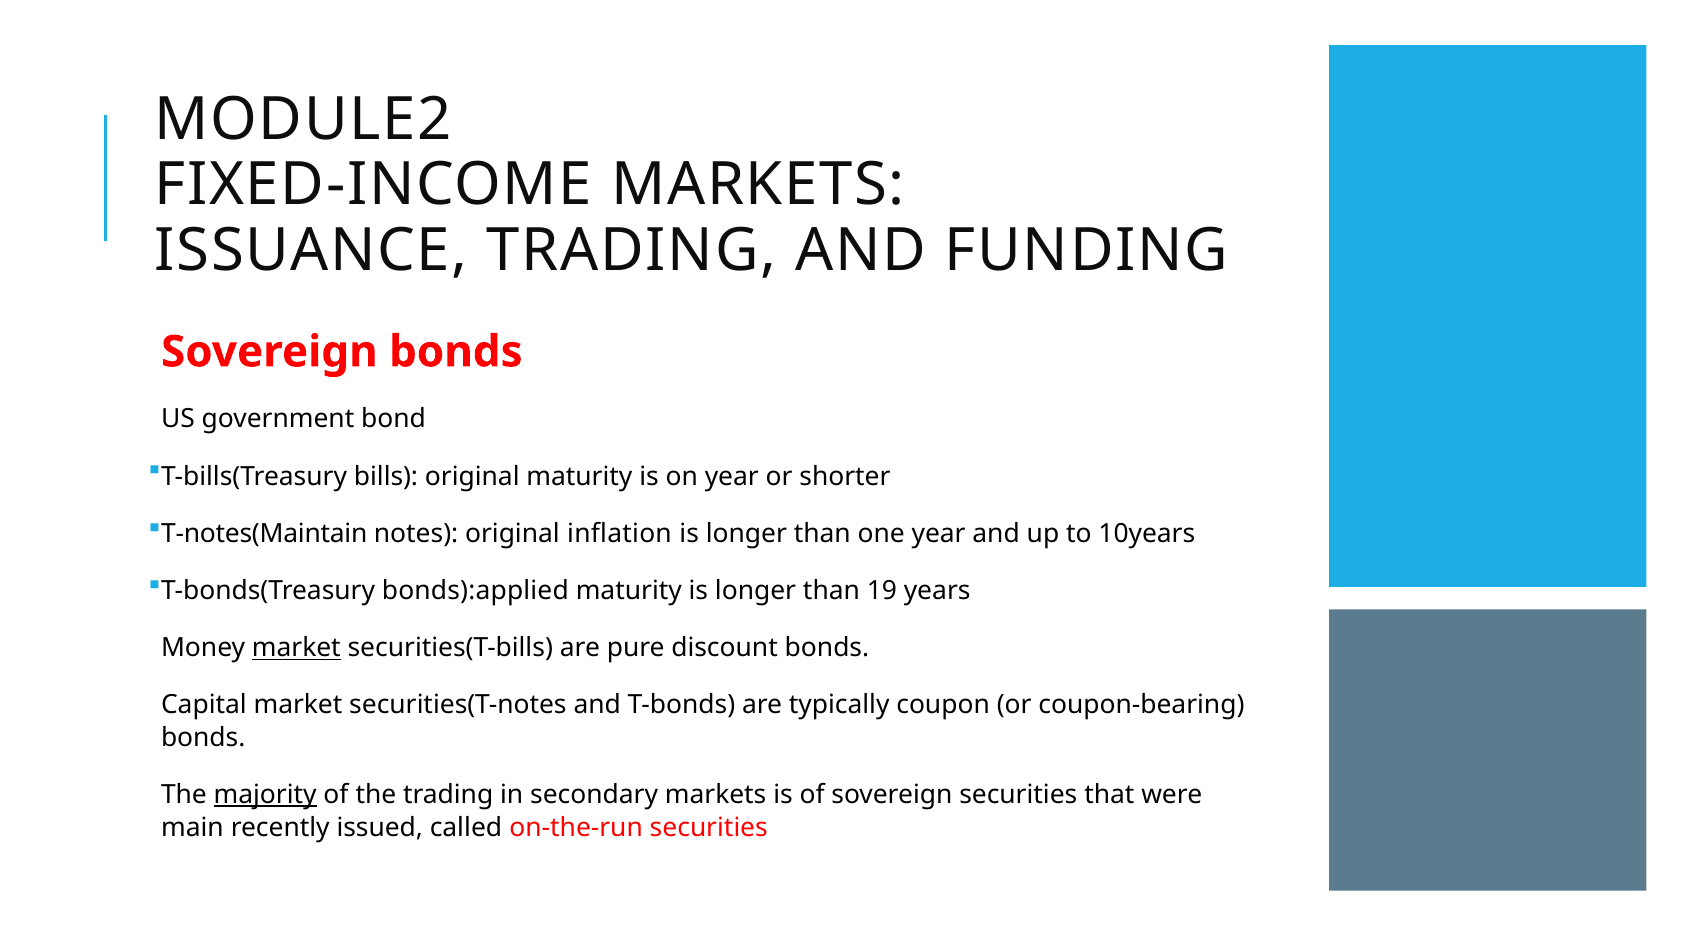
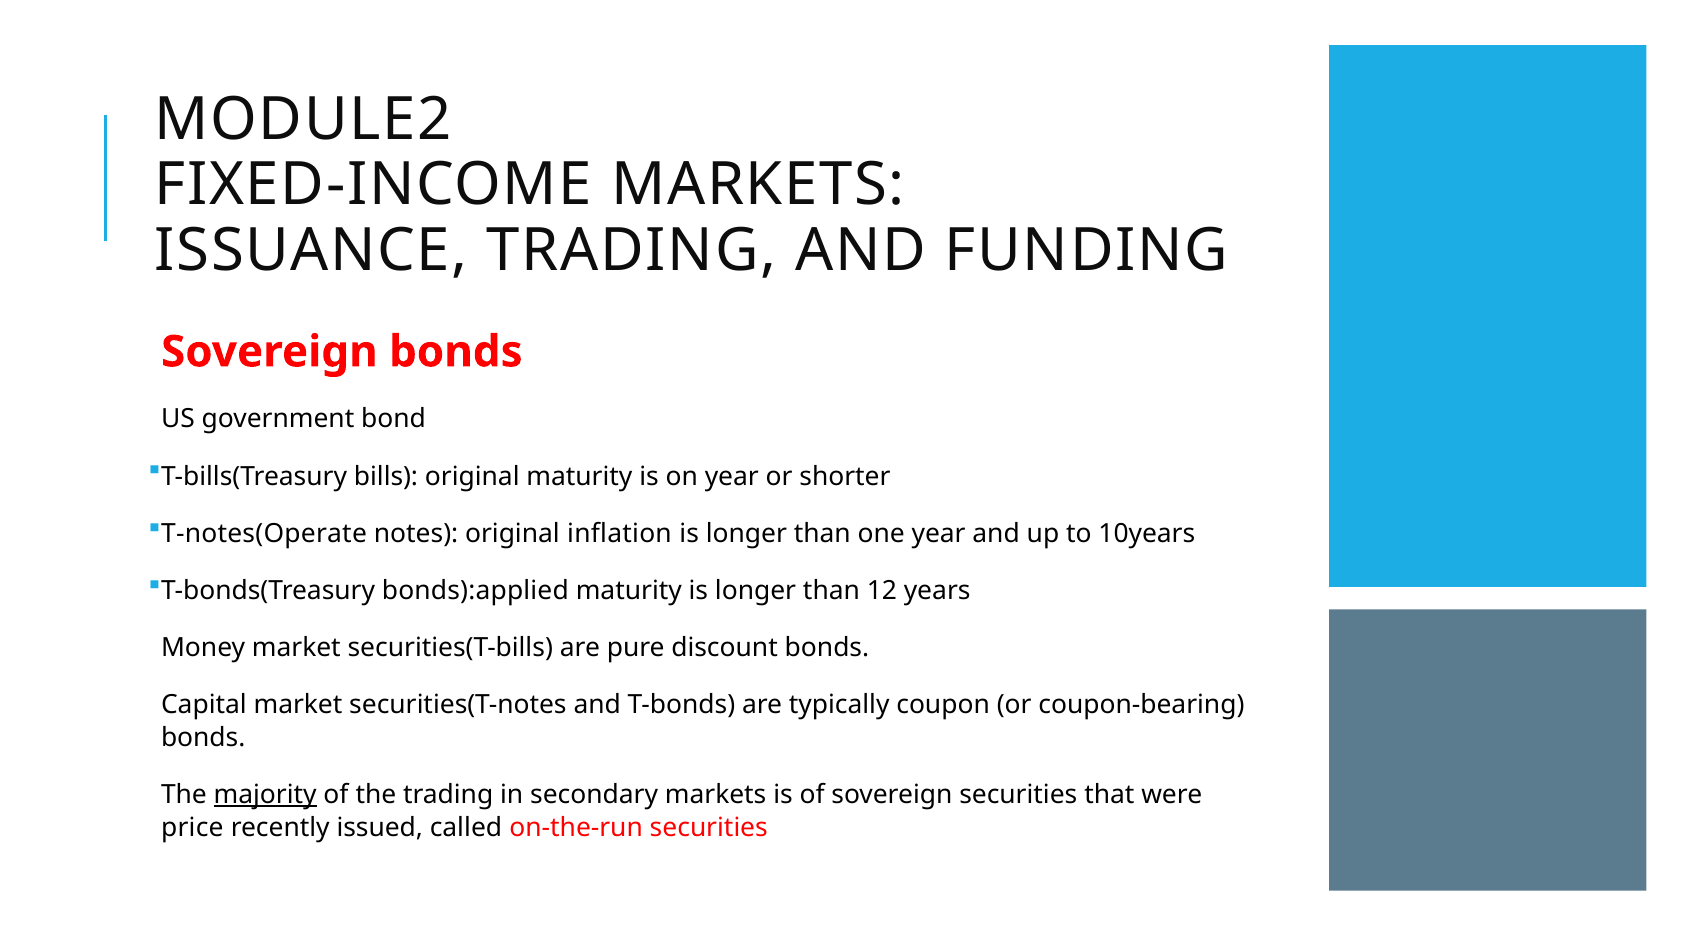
T-notes(Maintain: T-notes(Maintain -> T-notes(Operate (264, 534)
19: 19 -> 12 (882, 591)
market underline: present -> none (296, 648)
main: main -> price (192, 828)
